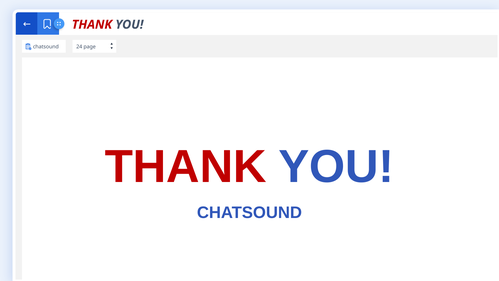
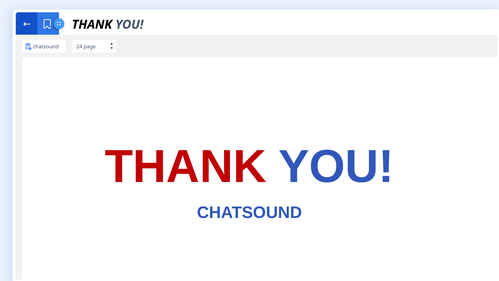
THANK colour: red -> black (92, 25)
